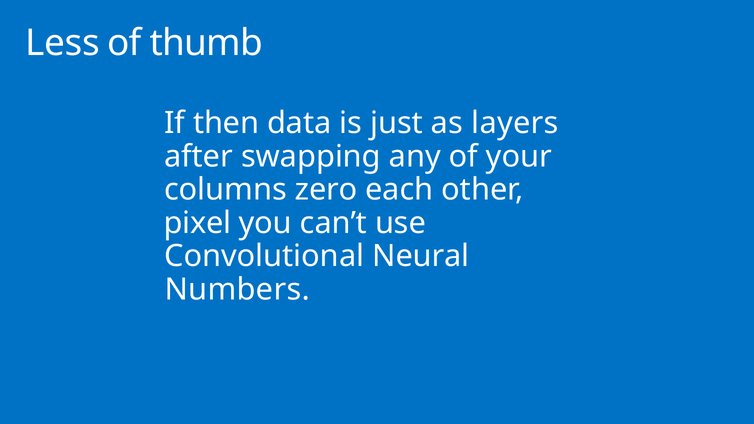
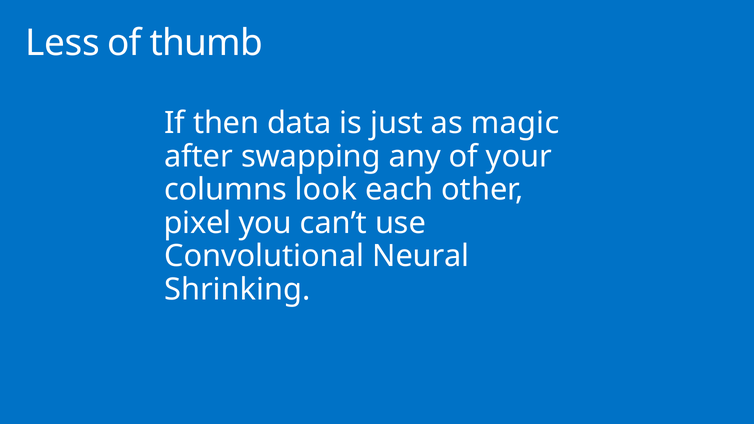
layers: layers -> magic (515, 123)
zero: zero -> look (326, 190)
Numbers: Numbers -> Shrinking (237, 289)
